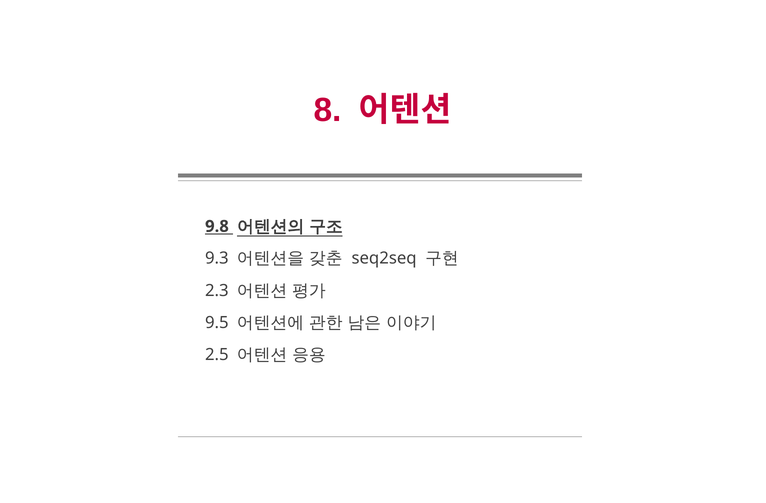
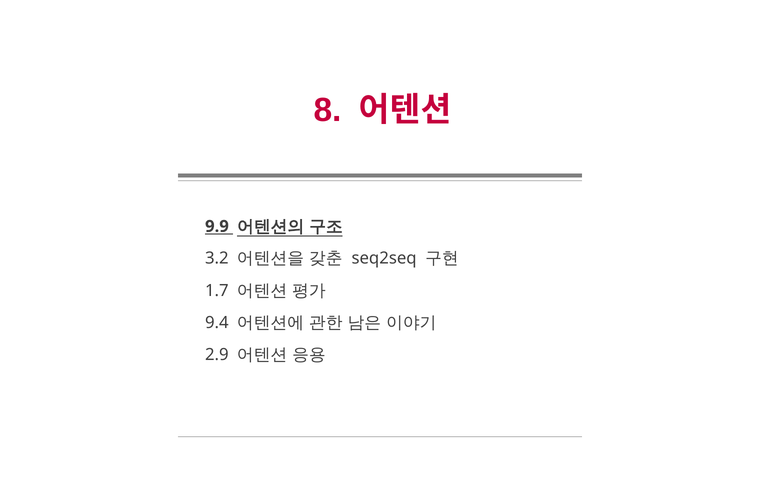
9.8: 9.8 -> 9.9 (217, 226)
9.3: 9.3 -> 3.2 (217, 258)
2.3: 2.3 -> 1.7 (217, 291)
9.5: 9.5 -> 9.4 (217, 323)
2.5: 2.5 -> 2.9 (217, 355)
